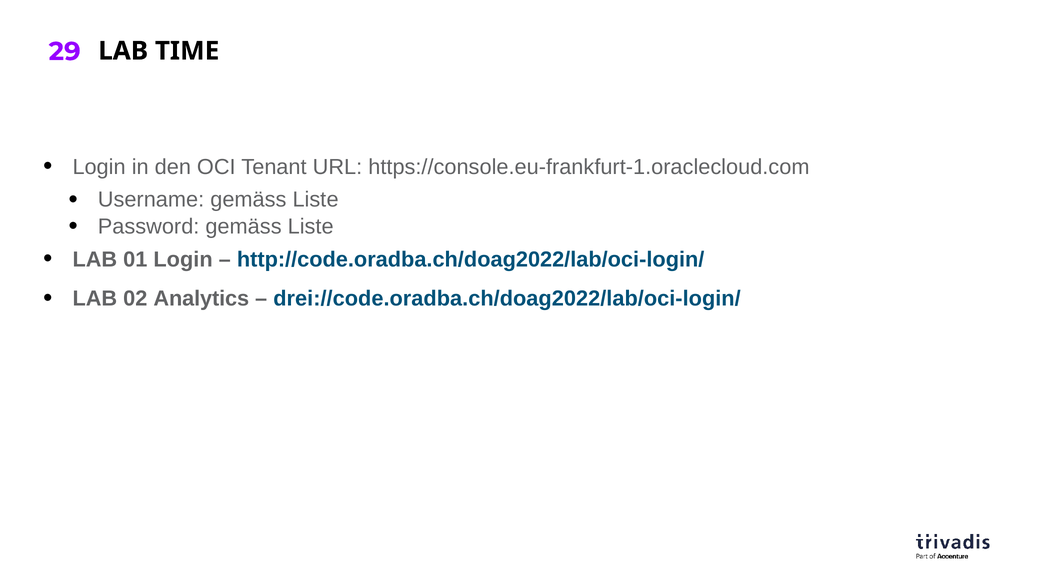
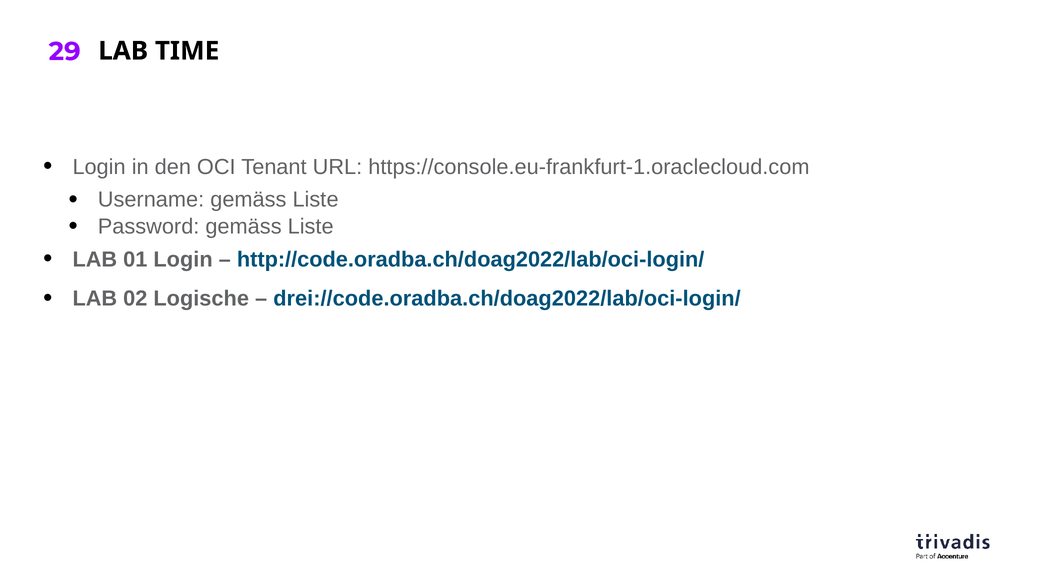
Analytics: Analytics -> Logische (201, 298)
